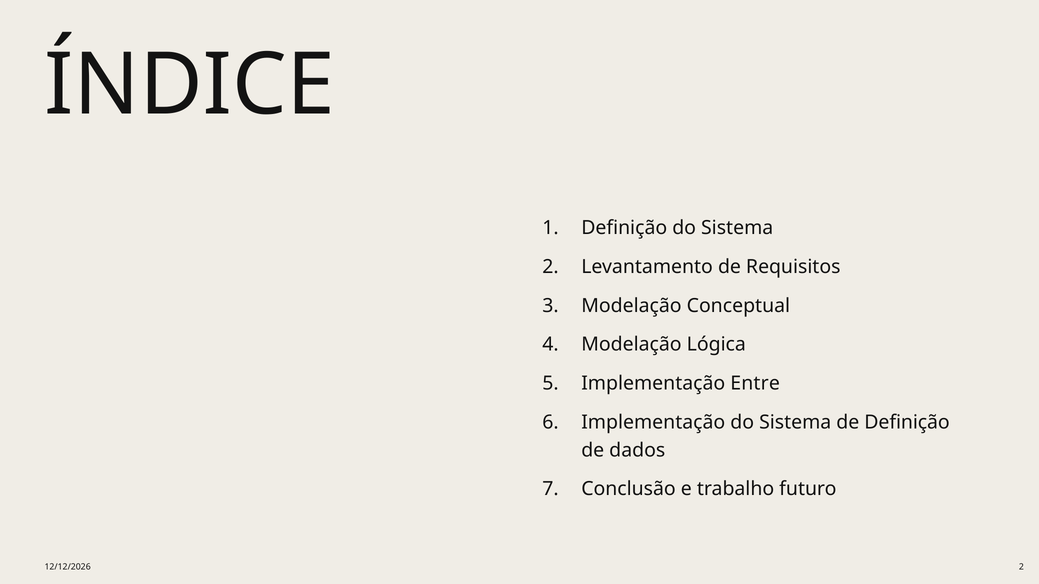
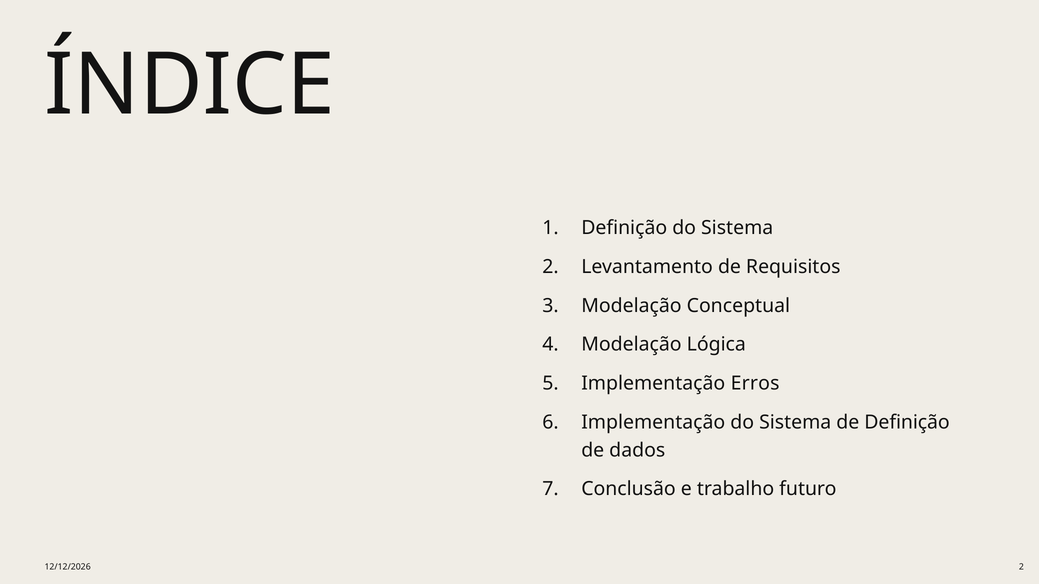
Entre: Entre -> Erros (755, 384)
